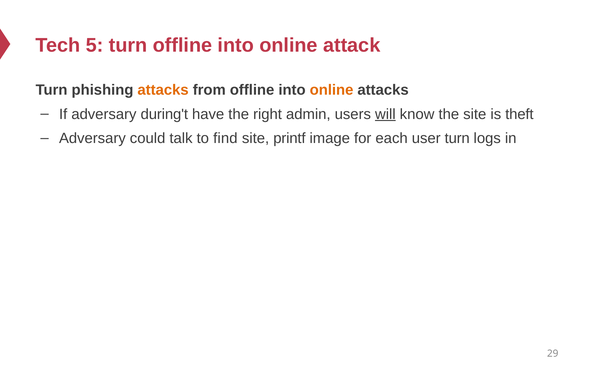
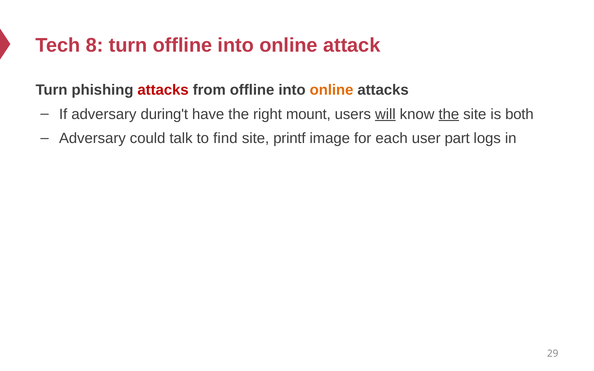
5: 5 -> 8 (95, 45)
attacks colour: orange -> red (163, 90)
admin: admin -> mount (308, 114)
the underline: none -> present (449, 114)
theft: theft -> both (519, 114)
user turn: turn -> part (457, 139)
